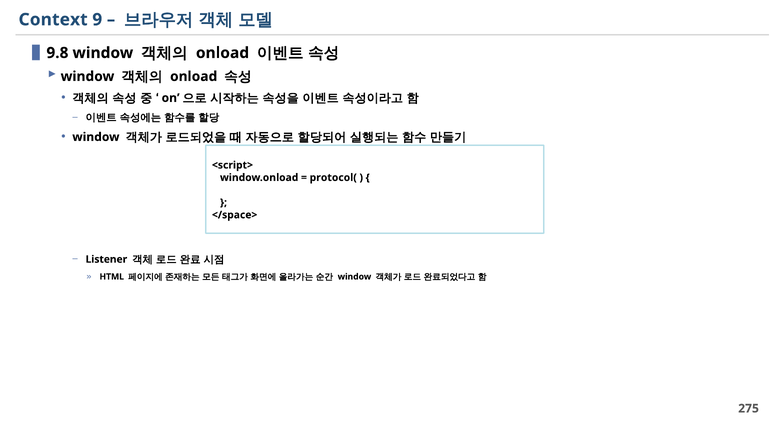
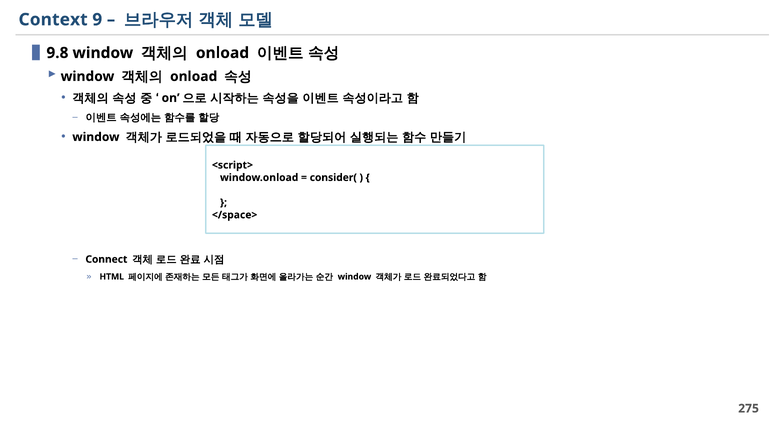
protocol(: protocol( -> consider( (333, 178)
Listener: Listener -> Connect (106, 259)
